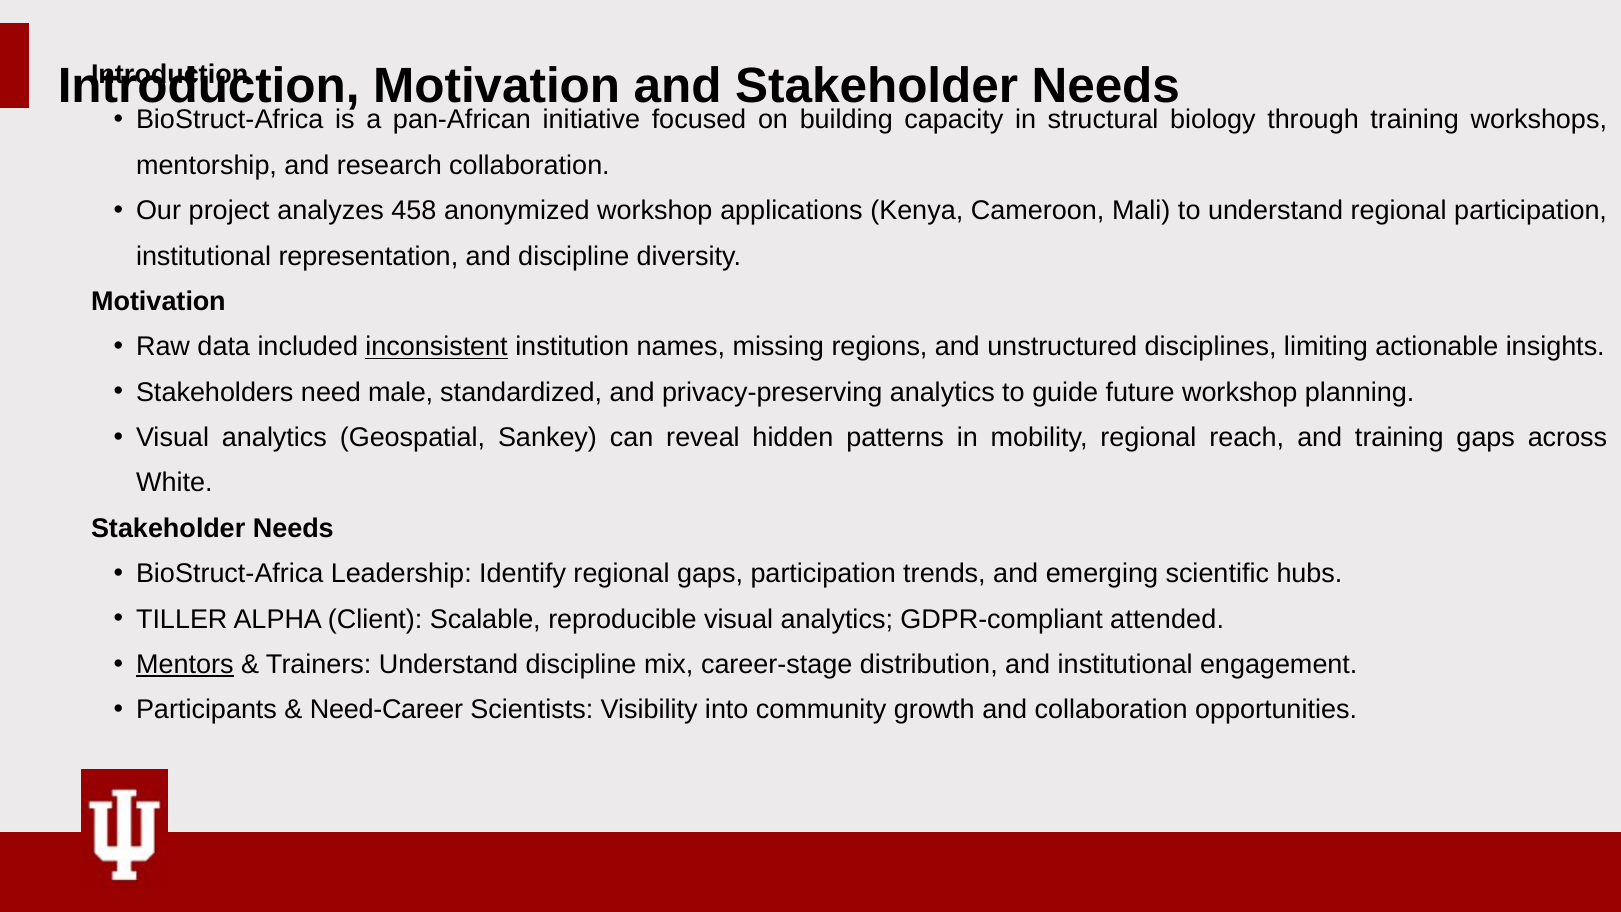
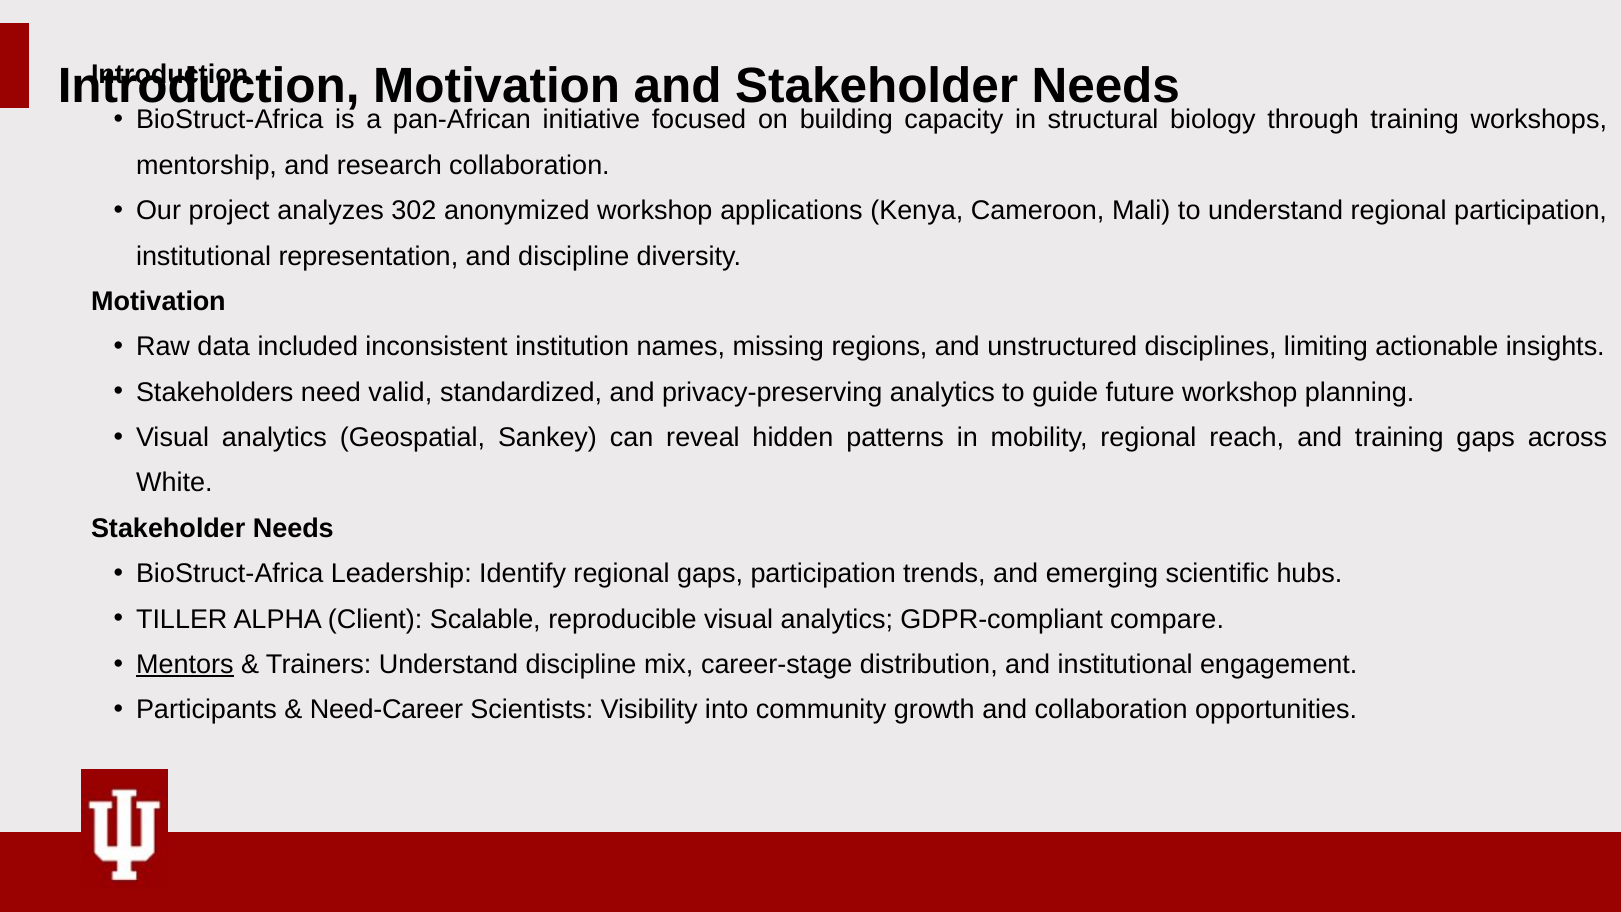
458: 458 -> 302 (414, 211)
inconsistent underline: present -> none (437, 347)
male: male -> valid (400, 392)
attended: attended -> compare (1167, 619)
